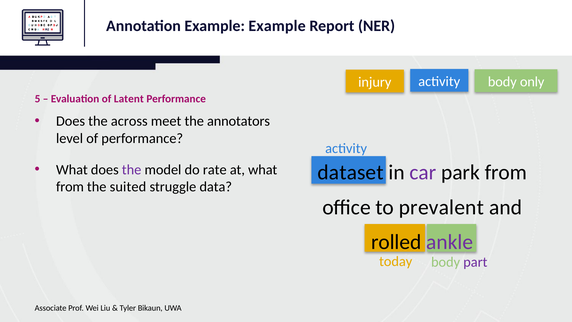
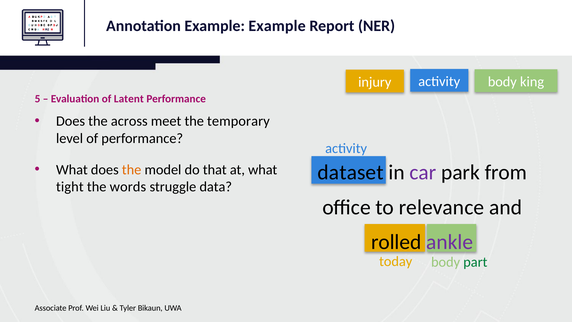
only: only -> king (532, 82)
annotators: annotators -> temporary (238, 121)
the colour: purple -> orange (132, 169)
rate: rate -> that (215, 169)
from: from -> tight (70, 187)
suited: suited -> words (128, 187)
prevalent: prevalent -> relevance (441, 207)
part colour: purple -> green (475, 262)
